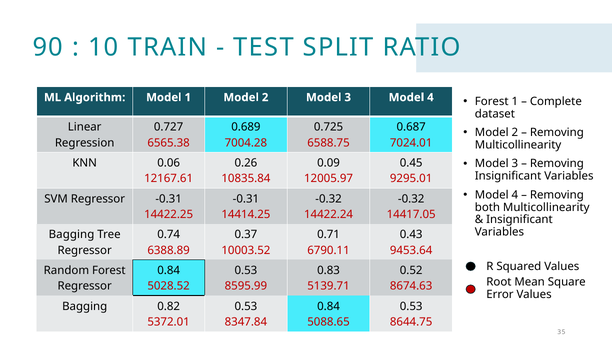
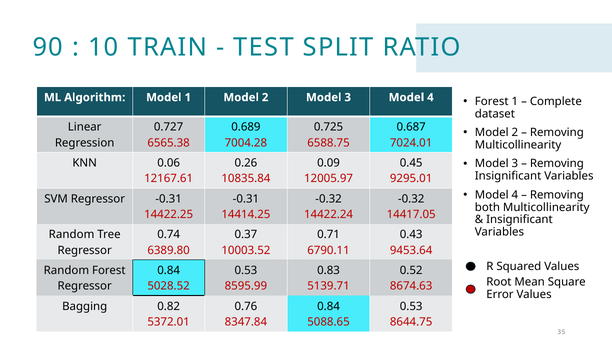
Bagging: Bagging -> Random (72, 235)
6388.89: 6388.89 -> 6389.80 (169, 250)
0.53: 0.53 -> 0.76 (246, 306)
